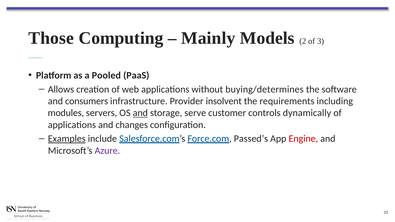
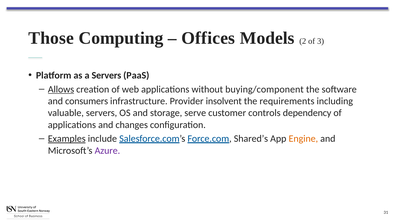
Mainly: Mainly -> Offices (208, 38)
a Pooled: Pooled -> Servers (106, 76)
Allows underline: none -> present (61, 89)
buying/determines: buying/determines -> buying/component (264, 89)
modules: modules -> valuable (66, 113)
and underline: present -> none (140, 113)
dynamically: dynamically -> dependency (307, 113)
Passed’s: Passed’s -> Shared’s (251, 139)
Engine colour: red -> orange (303, 139)
